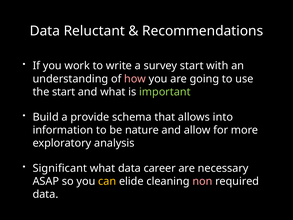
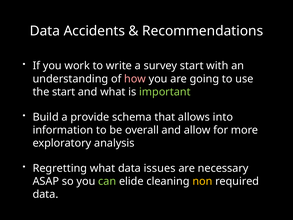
Reluctant: Reluctant -> Accidents (94, 31)
nature: nature -> overall (142, 130)
Significant: Significant -> Regretting (60, 168)
career: career -> issues (160, 168)
can colour: yellow -> light green (107, 181)
non colour: pink -> yellow (202, 181)
